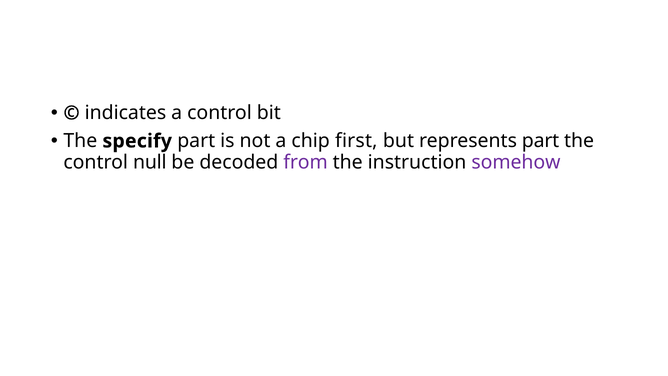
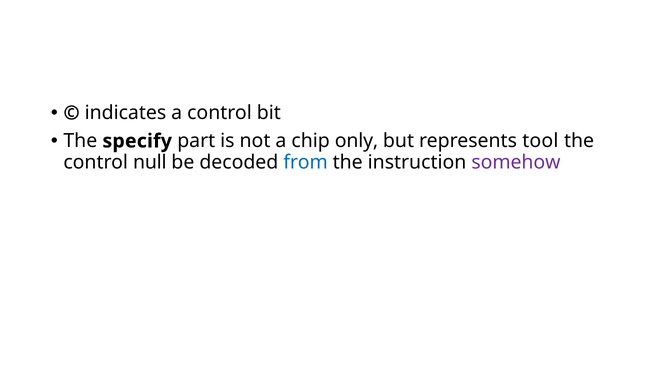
first: first -> only (356, 141)
represents part: part -> tool (540, 141)
from colour: purple -> blue (306, 162)
